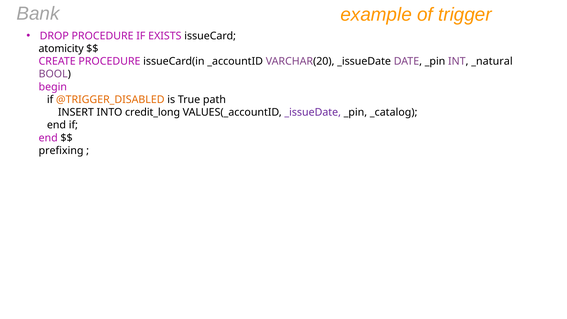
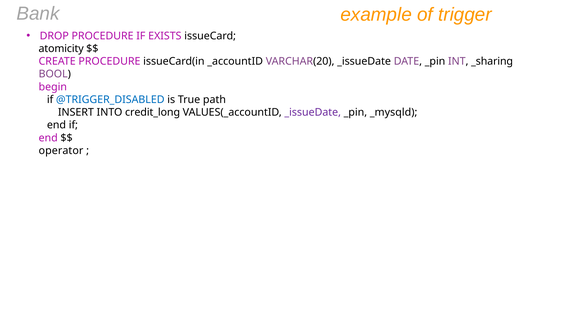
_natural: _natural -> _sharing (492, 61)
@TRIGGER_DISABLED colour: orange -> blue (110, 100)
_catalog: _catalog -> _mysqld (394, 112)
prefixing: prefixing -> operator (61, 151)
